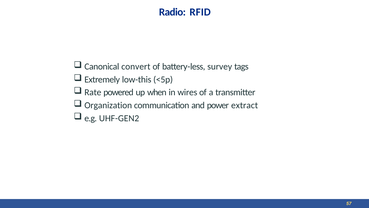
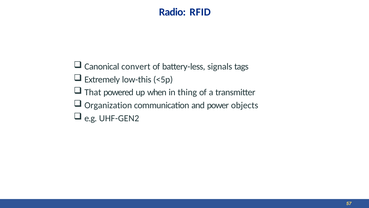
survey: survey -> signals (220, 66)
Rate: Rate -> That (93, 92)
wires: wires -> thing (187, 92)
extract: extract -> objects (245, 105)
